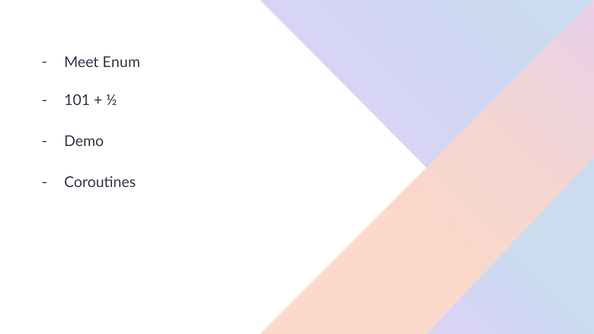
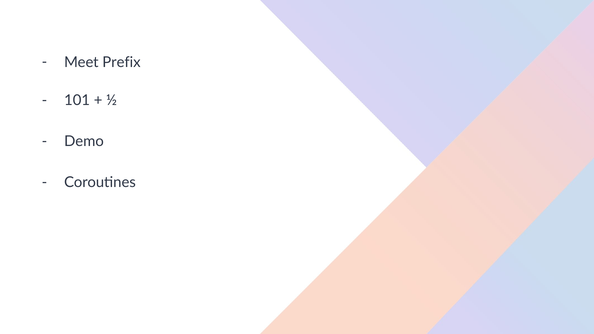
Enum: Enum -> Prefix (121, 62)
